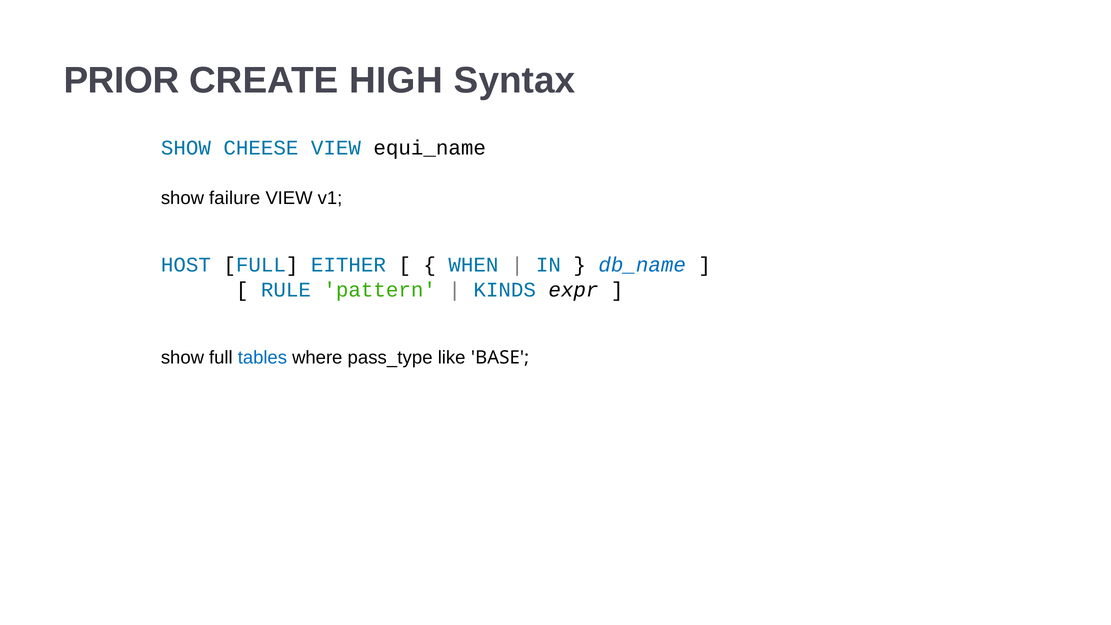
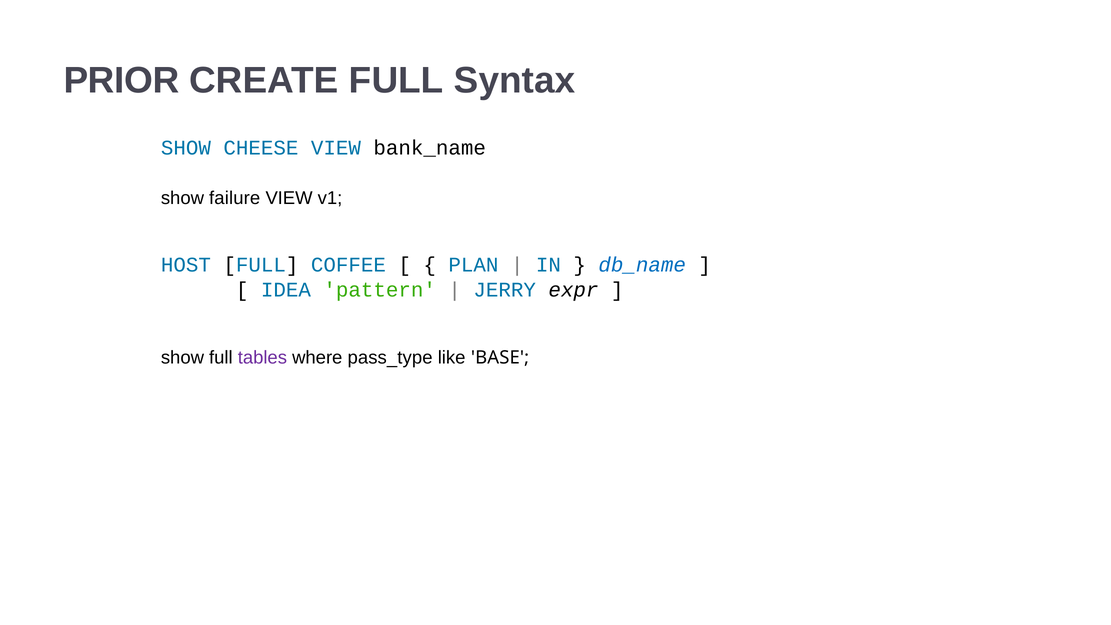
CREATE HIGH: HIGH -> FULL (396, 80)
equi_name: equi_name -> bank_name (430, 148)
EITHER: EITHER -> COFFEE (348, 265)
WHEN: WHEN -> PLAN (473, 265)
RULE: RULE -> IDEA (286, 290)
KINDS: KINDS -> JERRY (505, 290)
tables colour: blue -> purple (262, 358)
